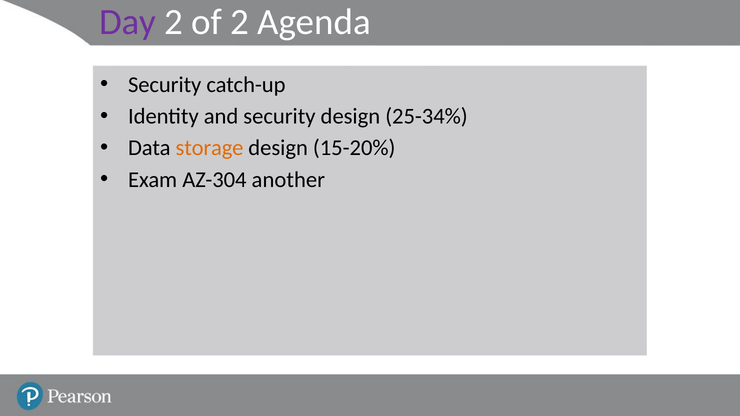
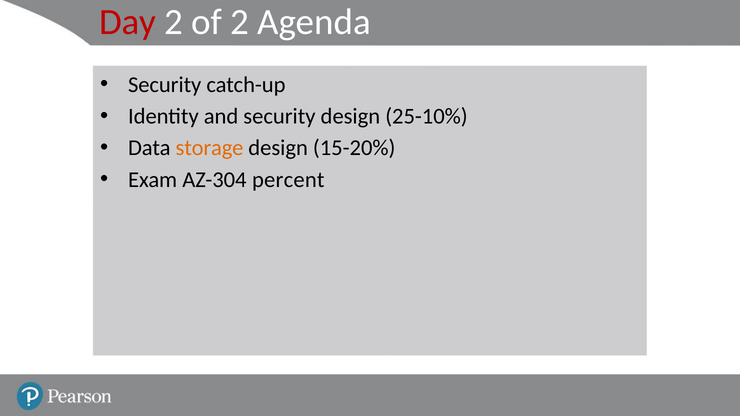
Day colour: purple -> red (128, 22)
25-34%: 25-34% -> 25-10% (426, 116)
another: another -> percent (288, 180)
